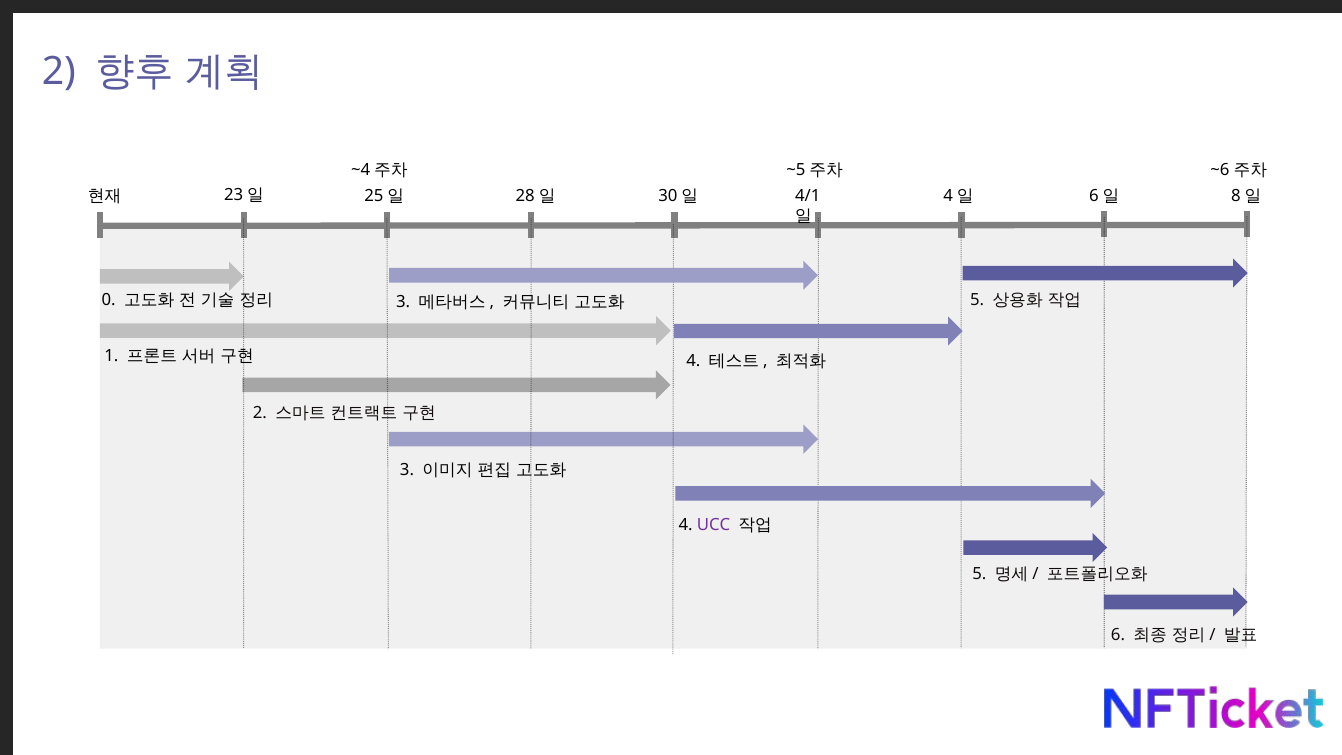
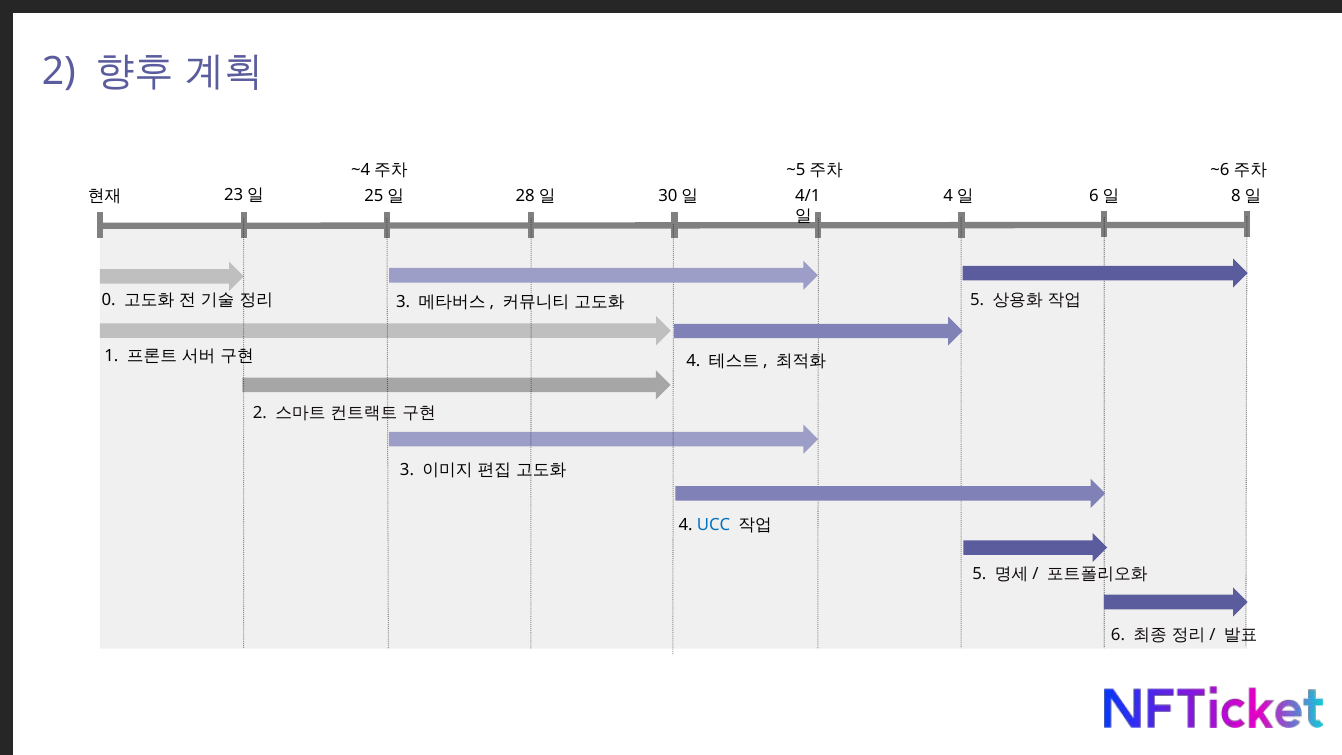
UCC colour: purple -> blue (714, 525)
